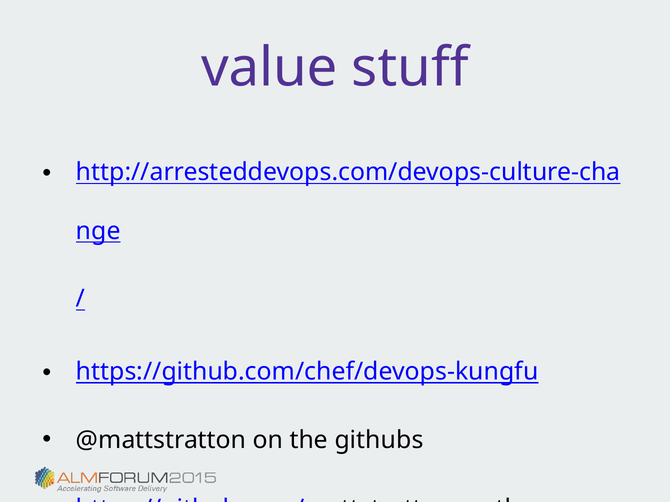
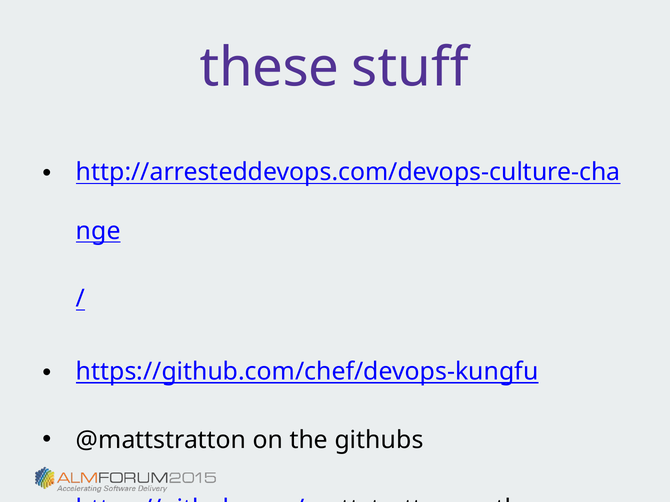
value: value -> these (269, 68)
